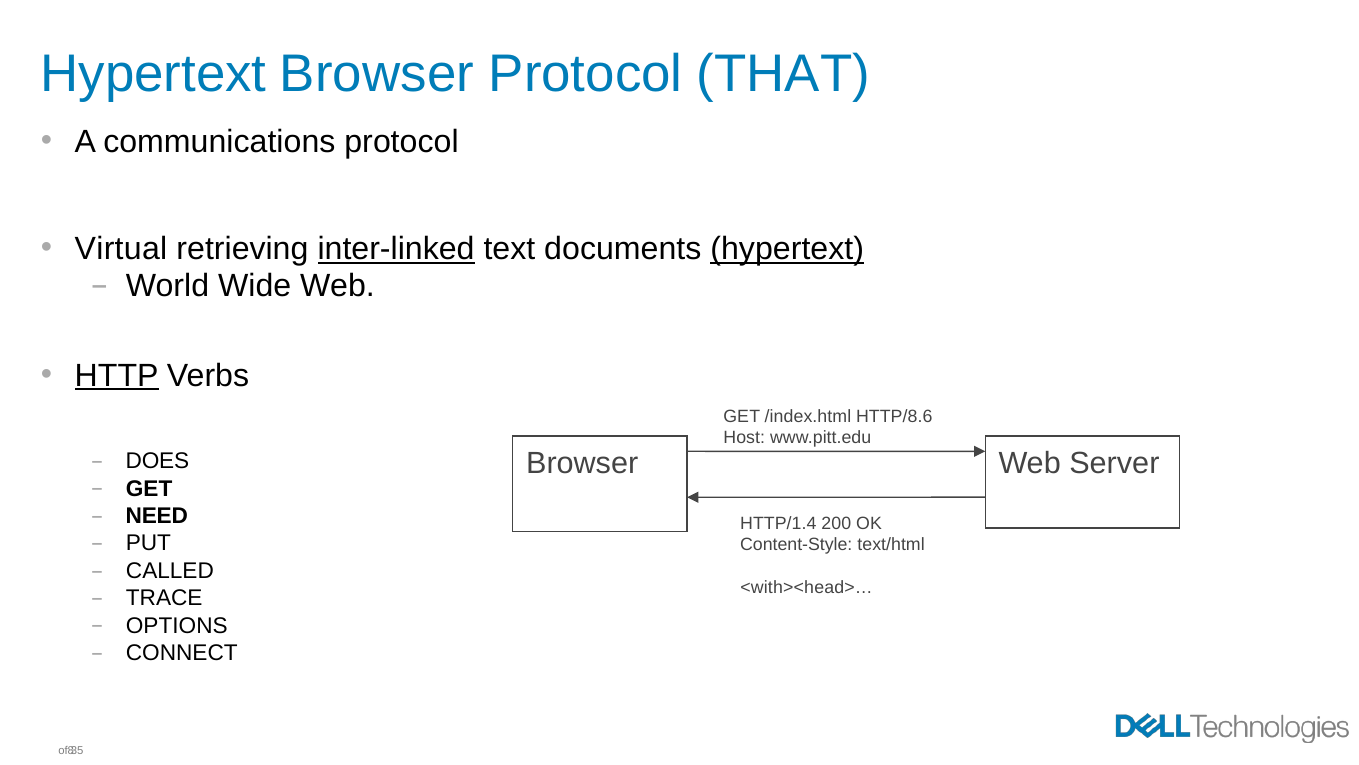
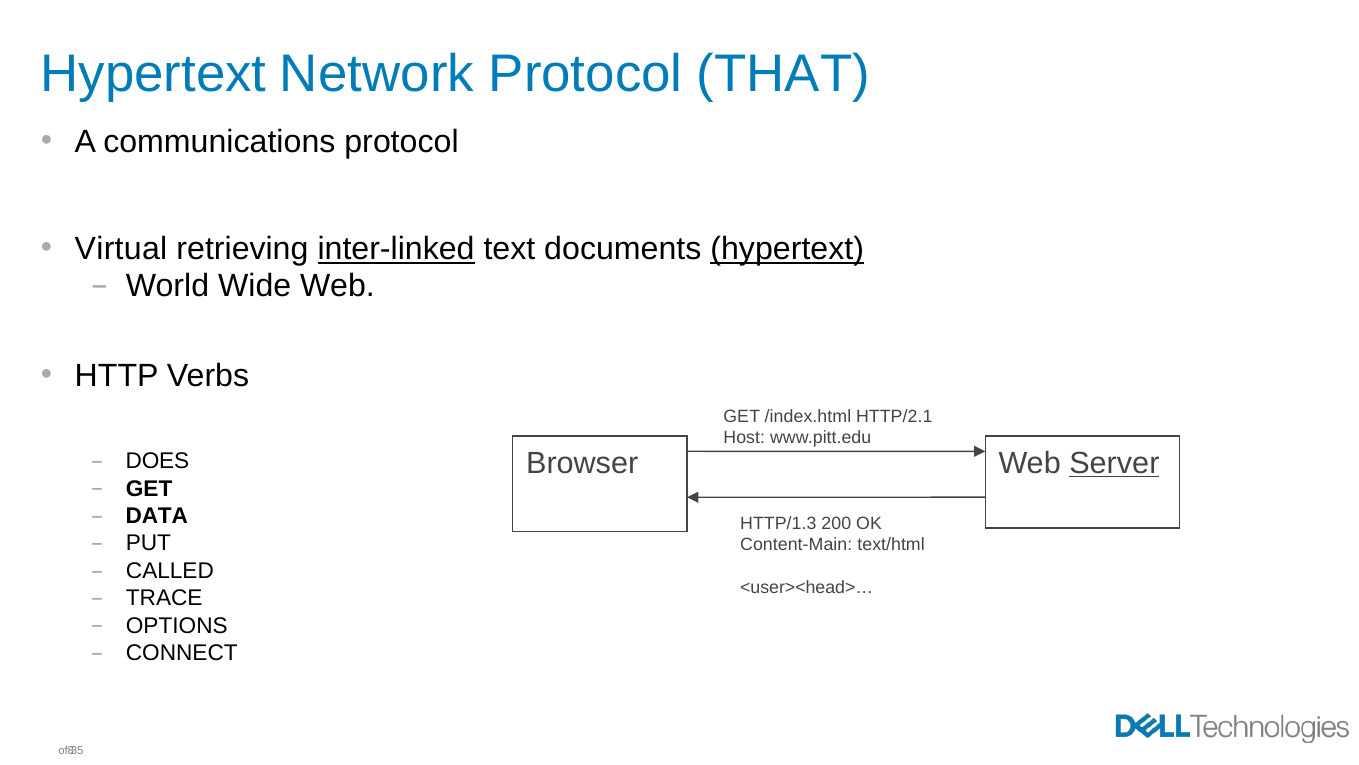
Hypertext Browser: Browser -> Network (377, 74)
HTTP underline: present -> none (117, 375)
HTTP/8.6: HTTP/8.6 -> HTTP/2.1 (894, 416)
Server underline: none -> present (1114, 463)
NEED: NEED -> DATA (157, 516)
HTTP/1.4: HTTP/1.4 -> HTTP/1.3 (778, 523)
Content-Style: Content-Style -> Content-Main (796, 545)
<with><head>…: <with><head>… -> <user><head>… (807, 587)
